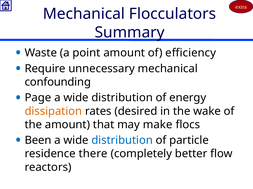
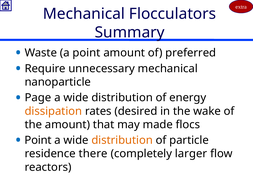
efficiency: efficiency -> preferred (191, 53)
confounding: confounding -> nanoparticle (58, 82)
make: make -> made (158, 125)
Been: Been -> Point (38, 141)
distribution colour: blue -> orange (122, 141)
better: better -> larger (191, 154)
